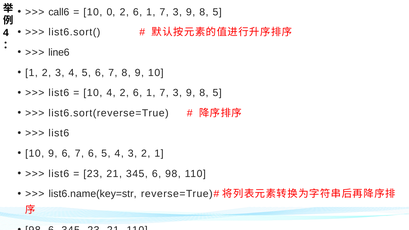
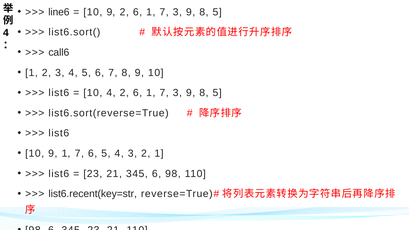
call6: call6 -> line6 (59, 12)
0: 0 -> 9 (111, 12)
line6: line6 -> call6 (59, 53)
9 6: 6 -> 1 (66, 154)
list6.name(key=str: list6.name(key=str -> list6.recent(key=str (93, 194)
